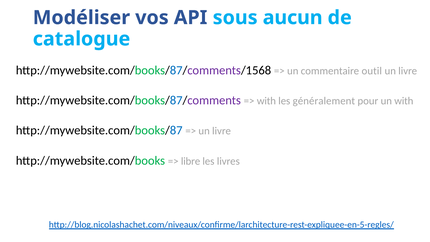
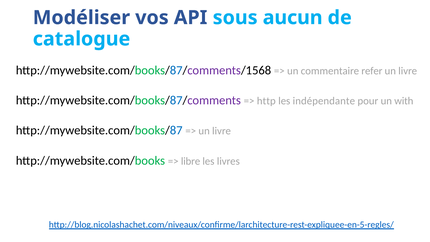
outil: outil -> refer (372, 71)
with: with -> http (266, 101)
généralement: généralement -> indépendante (324, 101)
